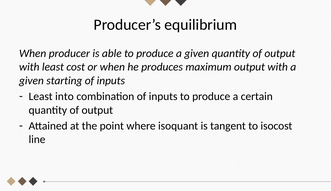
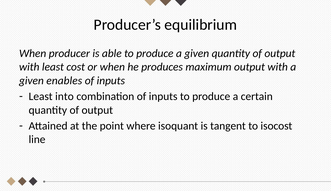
starting: starting -> enables (64, 81)
